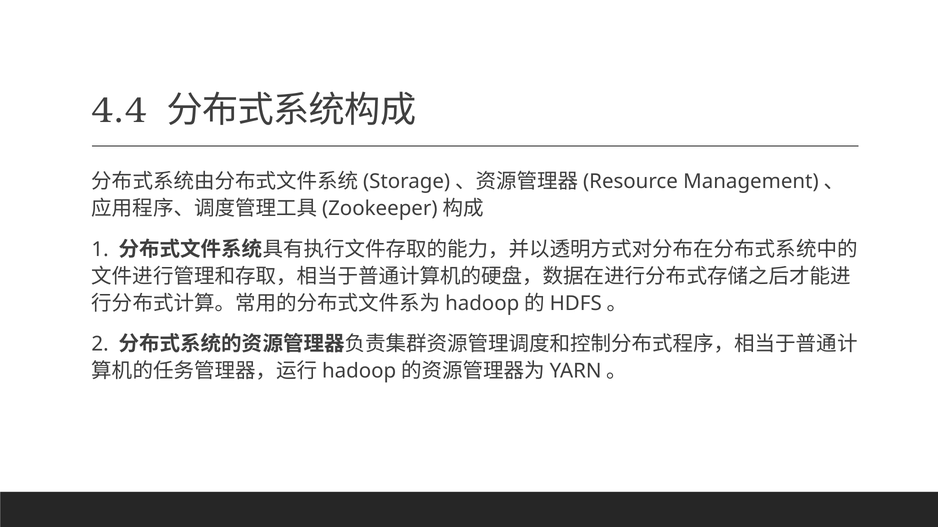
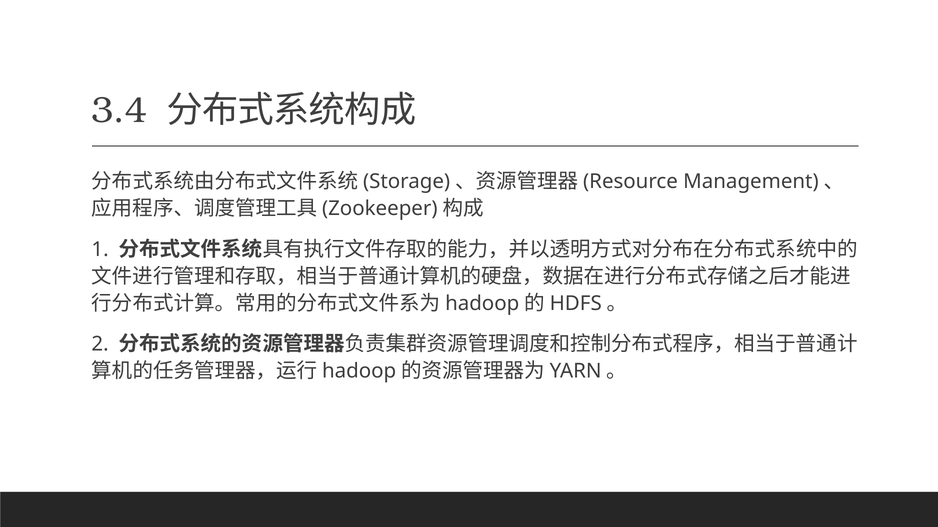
4.4: 4.4 -> 3.4 (119, 110)
